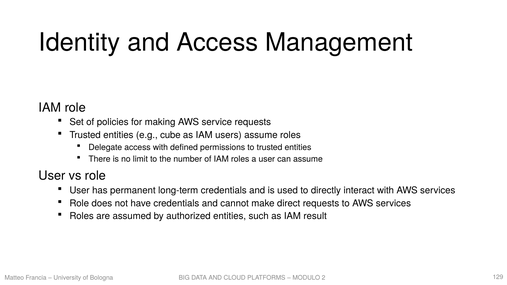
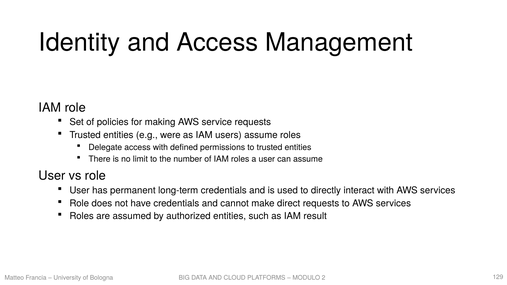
cube: cube -> were (170, 135)
